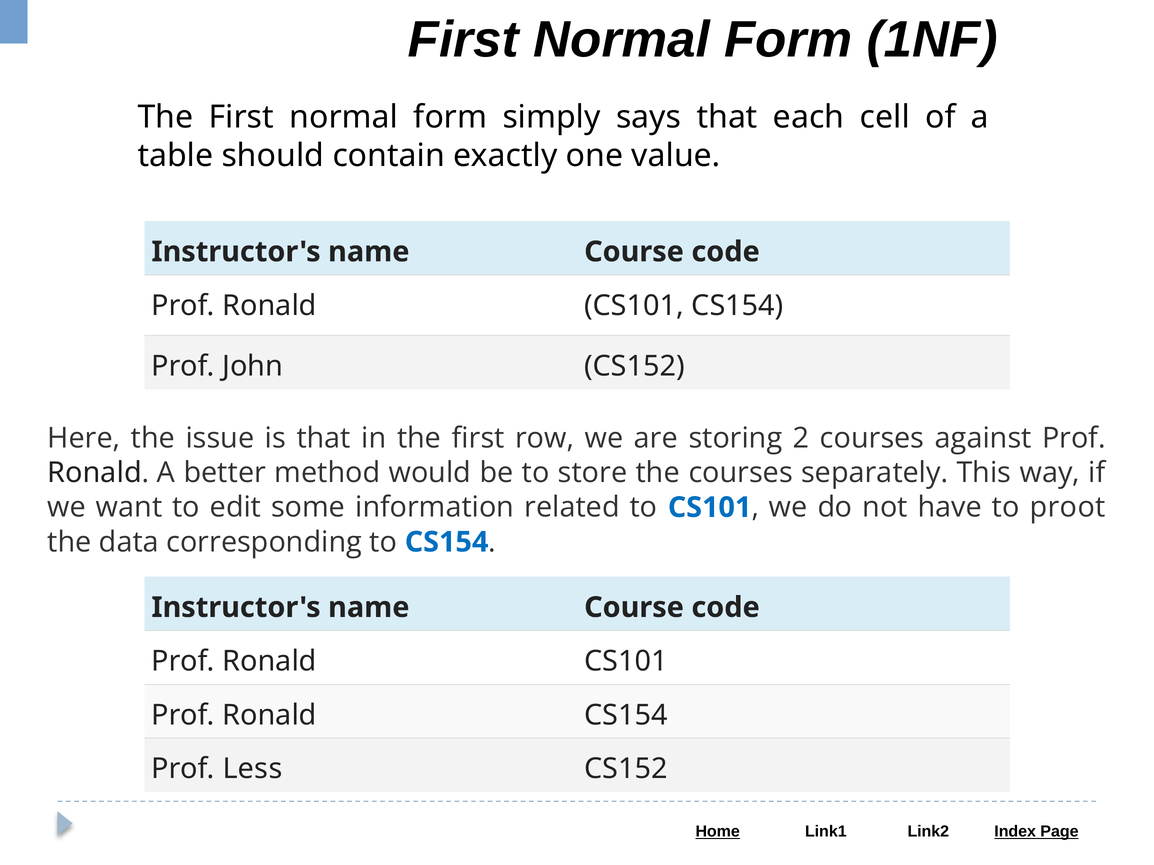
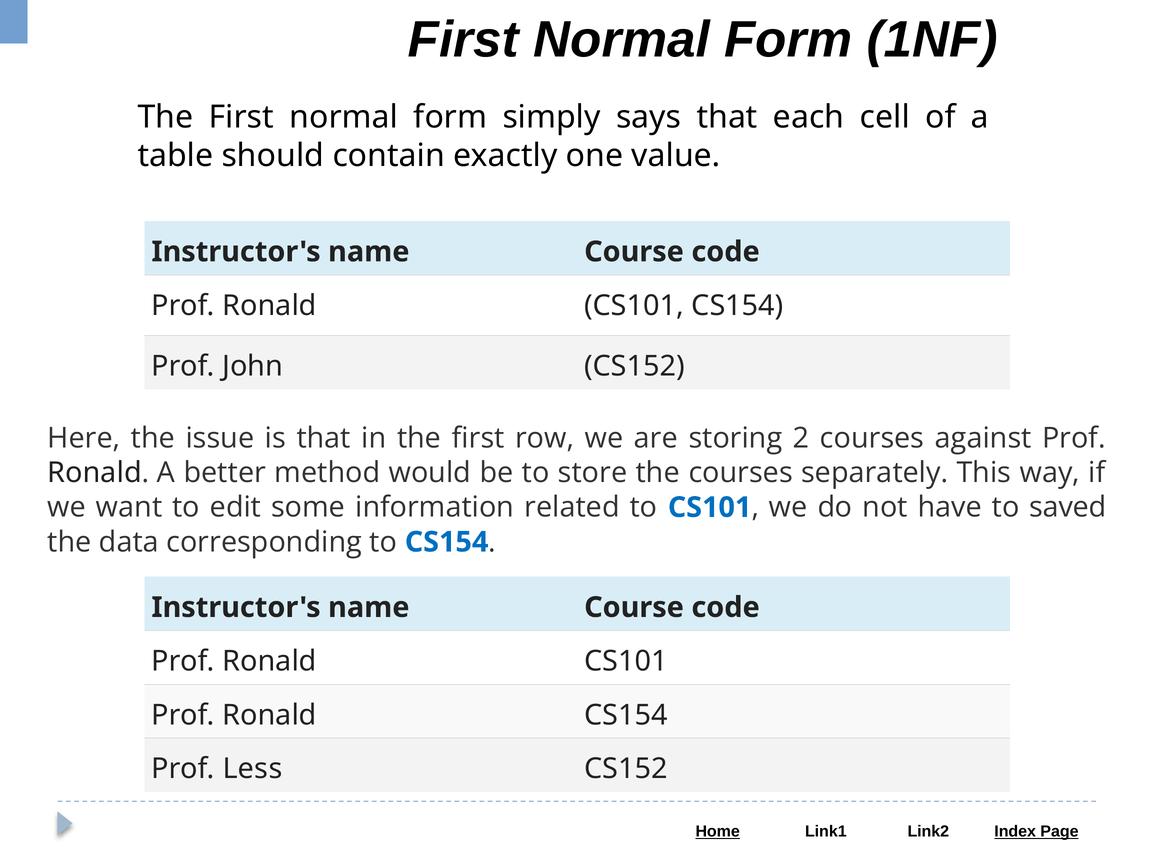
proot: proot -> saved (1068, 508)
